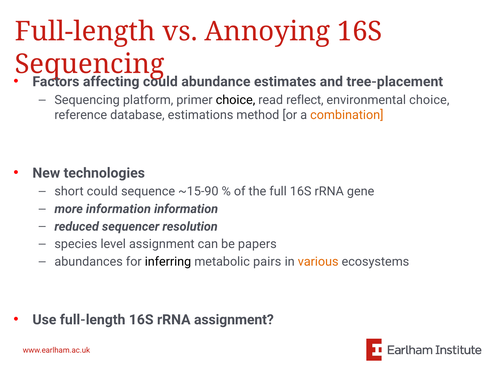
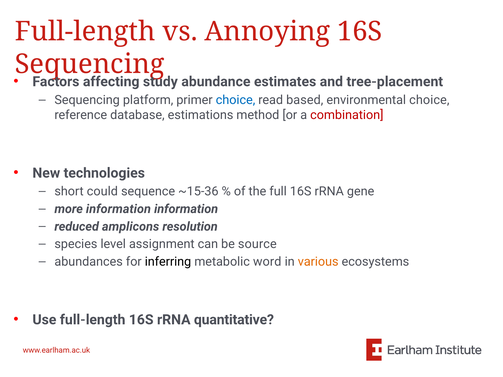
could: could -> study (160, 82)
choice colour: black -> blue (236, 100)
reflect: reflect -> based (305, 100)
combination colour: orange -> red (347, 115)
~15-90: ~15-90 -> ~15-36 (198, 191)
sequencer: sequencer -> amplicons (131, 227)
papers: papers -> source (257, 244)
pairs: pairs -> word (267, 262)
rRNA assignment: assignment -> quantitative (234, 320)
